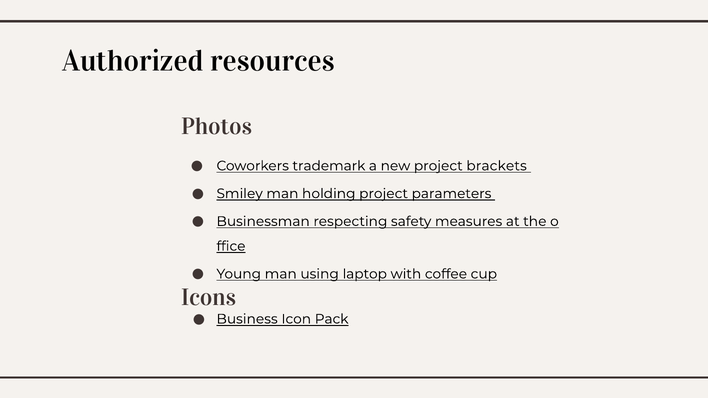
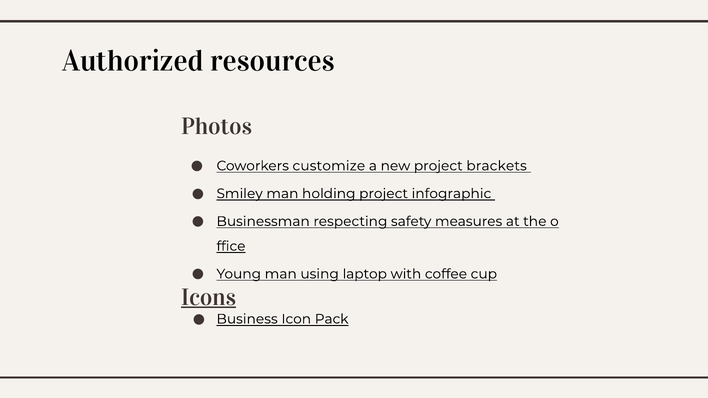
trademark: trademark -> customize (329, 166)
parameters: parameters -> infographic (451, 194)
Icons underline: none -> present (209, 297)
